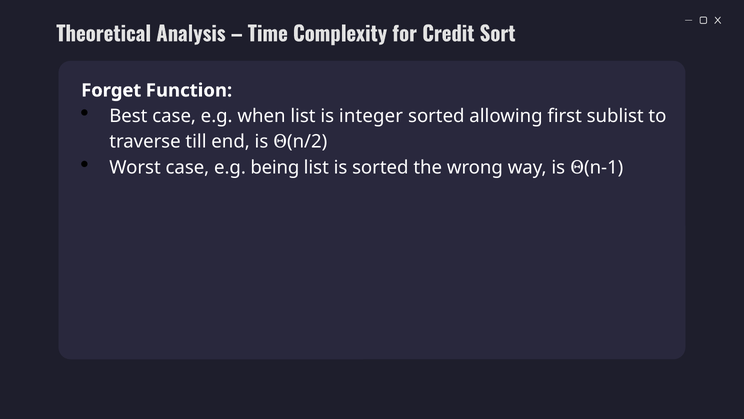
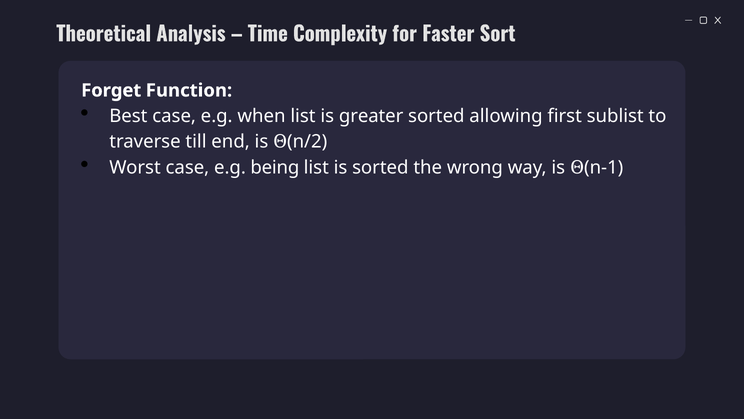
Credit: Credit -> Faster (448, 34)
integer: integer -> greater (371, 116)
